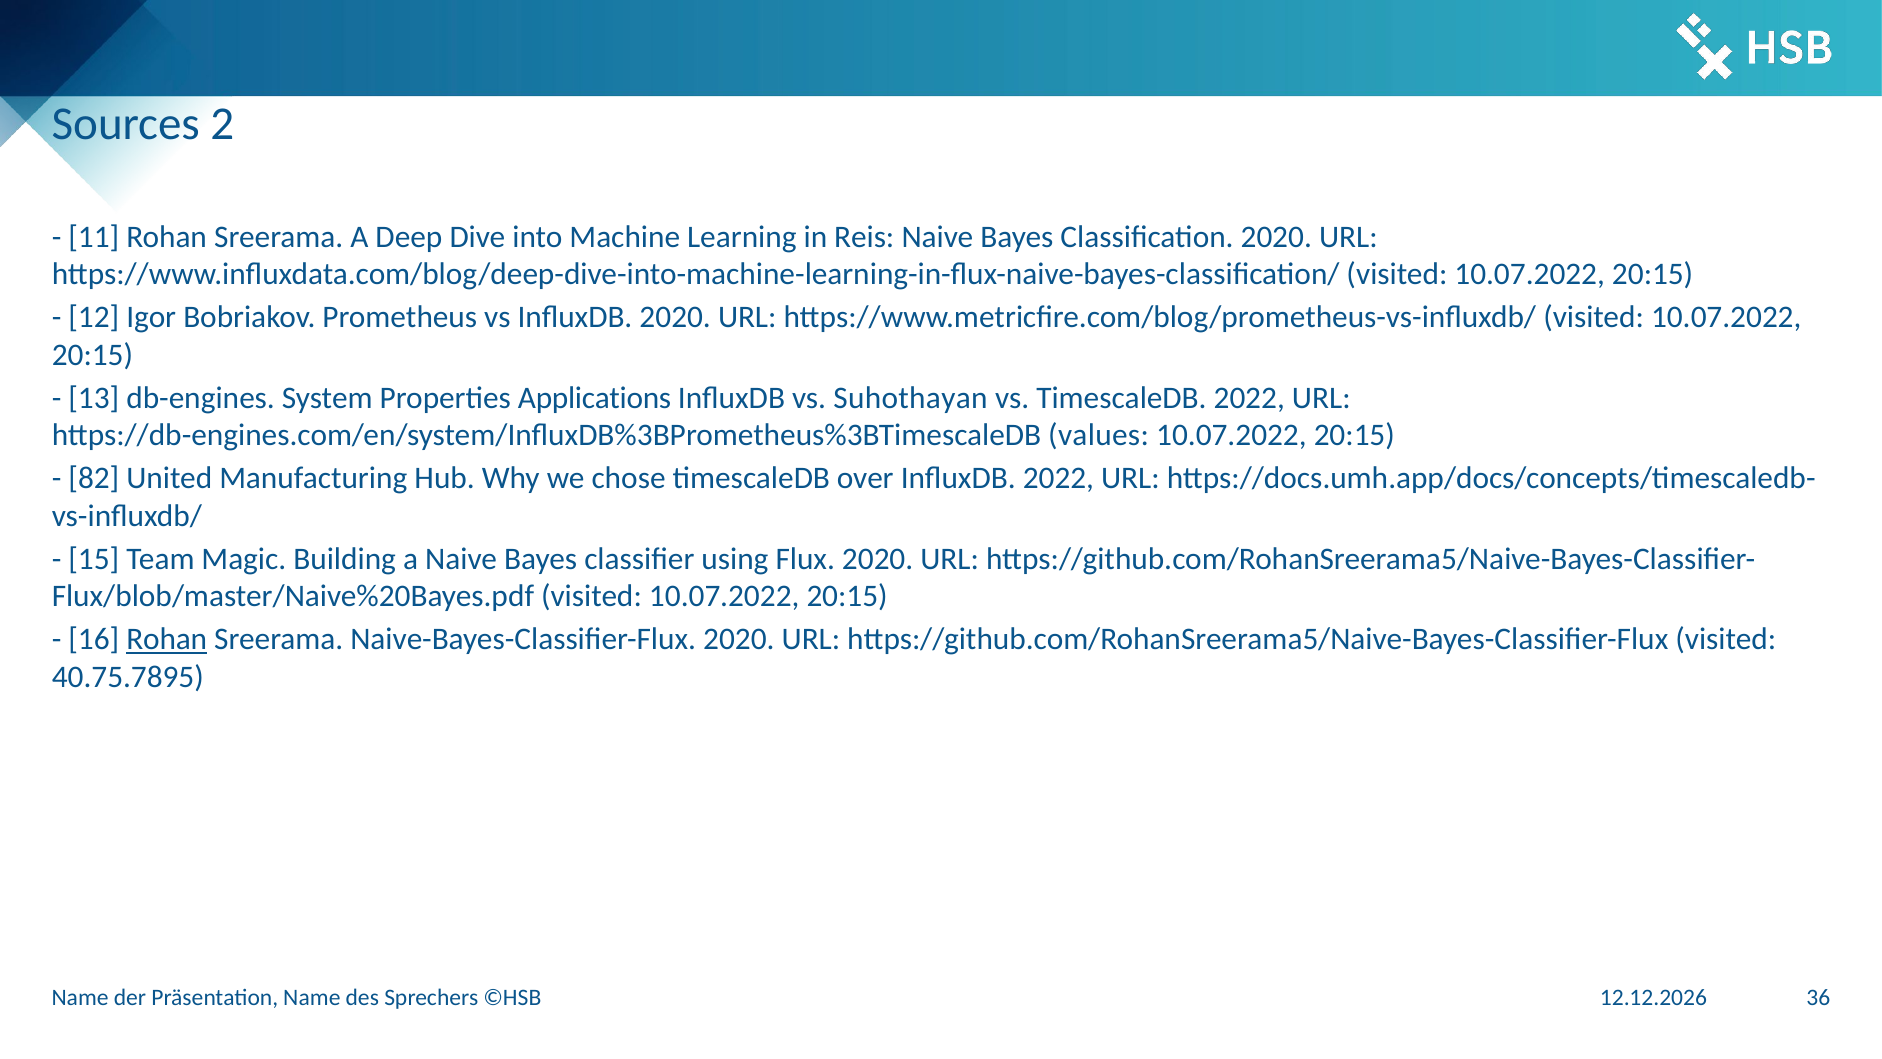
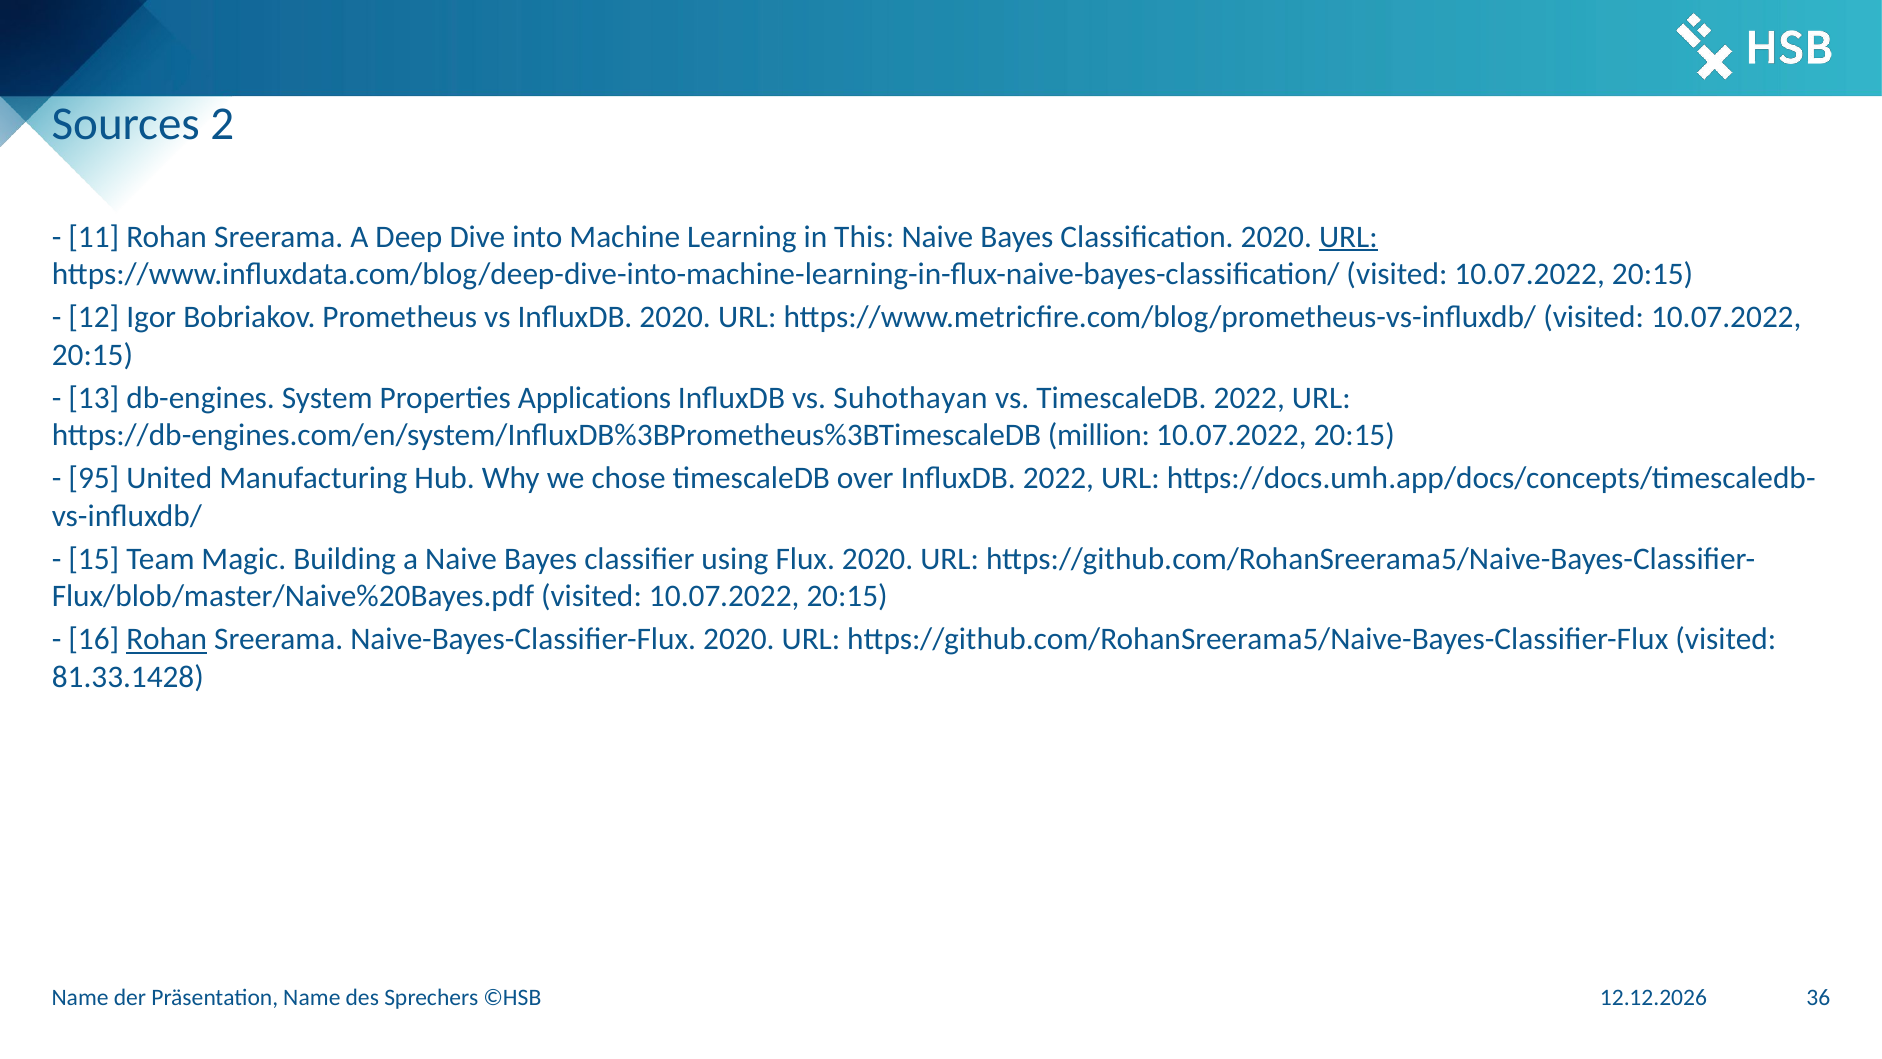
Reis: Reis -> This (864, 237)
URL underline: none -> present (1348, 237)
values: values -> million (1099, 435)
82: 82 -> 95 (94, 478)
40.75.7895: 40.75.7895 -> 81.33.1428 (128, 677)
